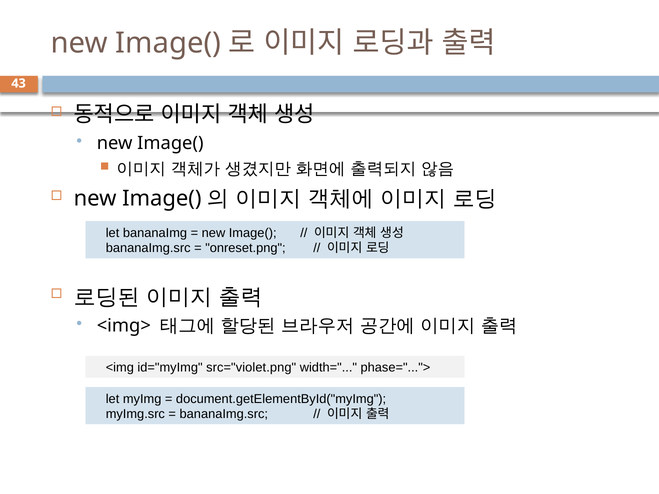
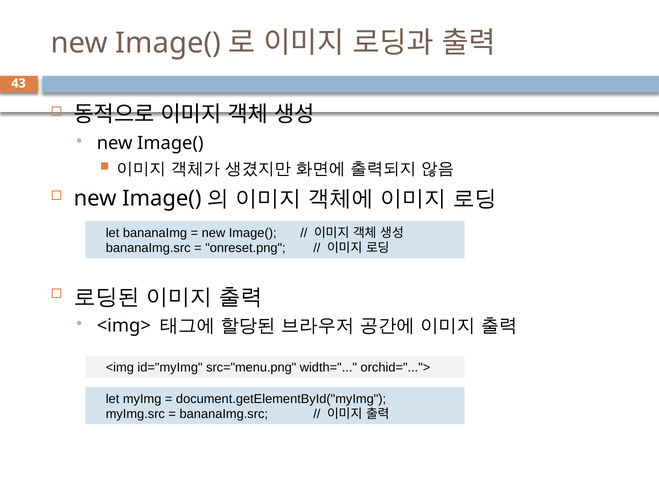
src="violet.png: src="violet.png -> src="menu.png (251, 368)
phase="...">: phase="..."> -> orchid="..."> (395, 368)
